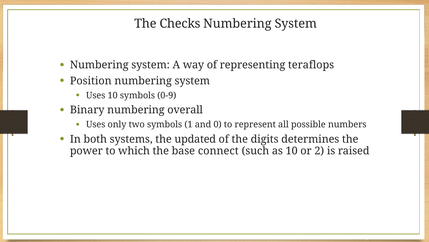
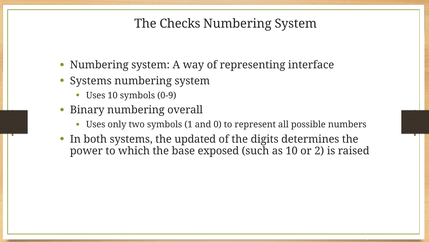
teraflops: teraflops -> interface (311, 65)
Position: Position -> Systems (91, 81)
connect: connect -> exposed (218, 150)
